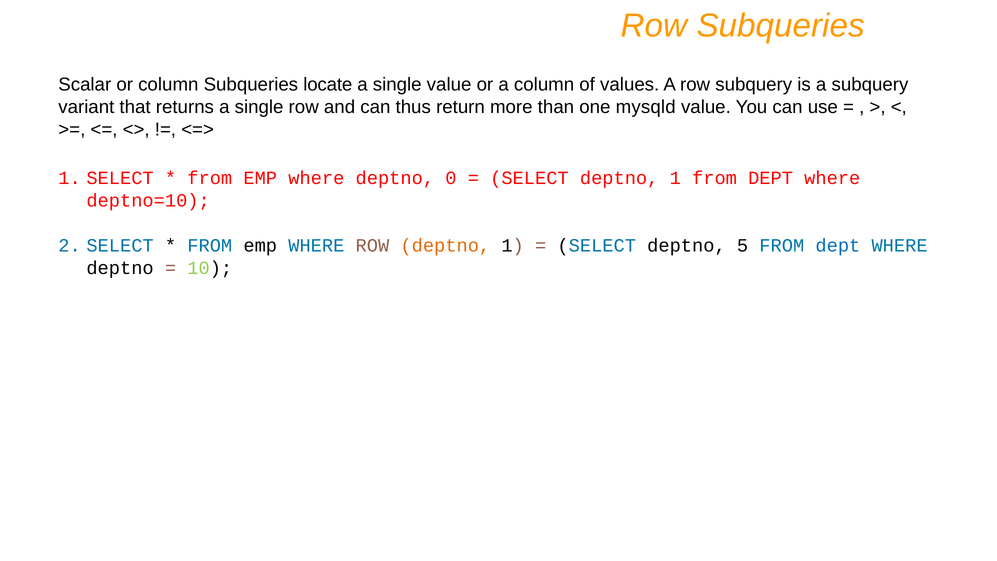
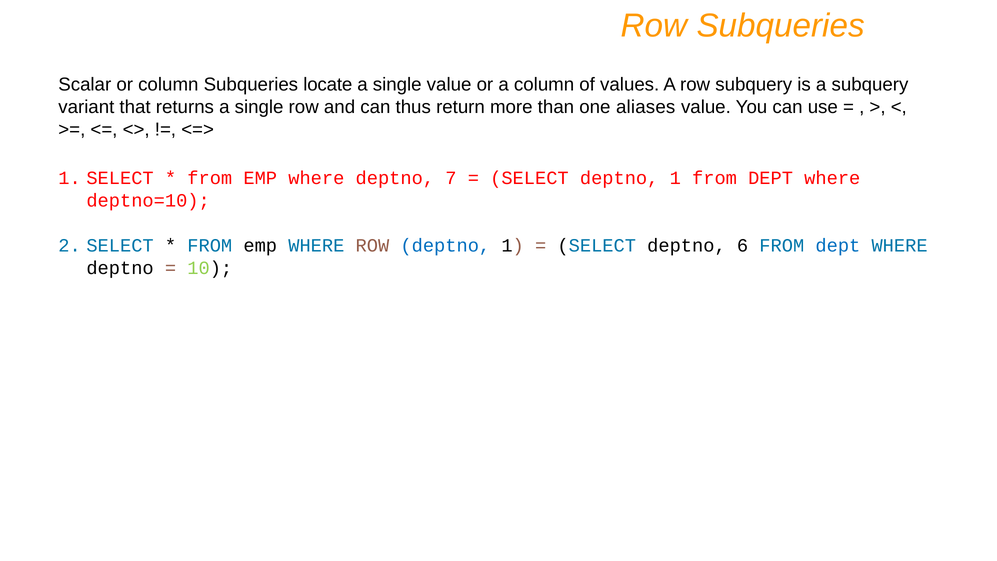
mysqld: mysqld -> aliases (646, 107)
0: 0 -> 7 (451, 178)
deptno colour: orange -> blue (445, 245)
5: 5 -> 6 (743, 245)
